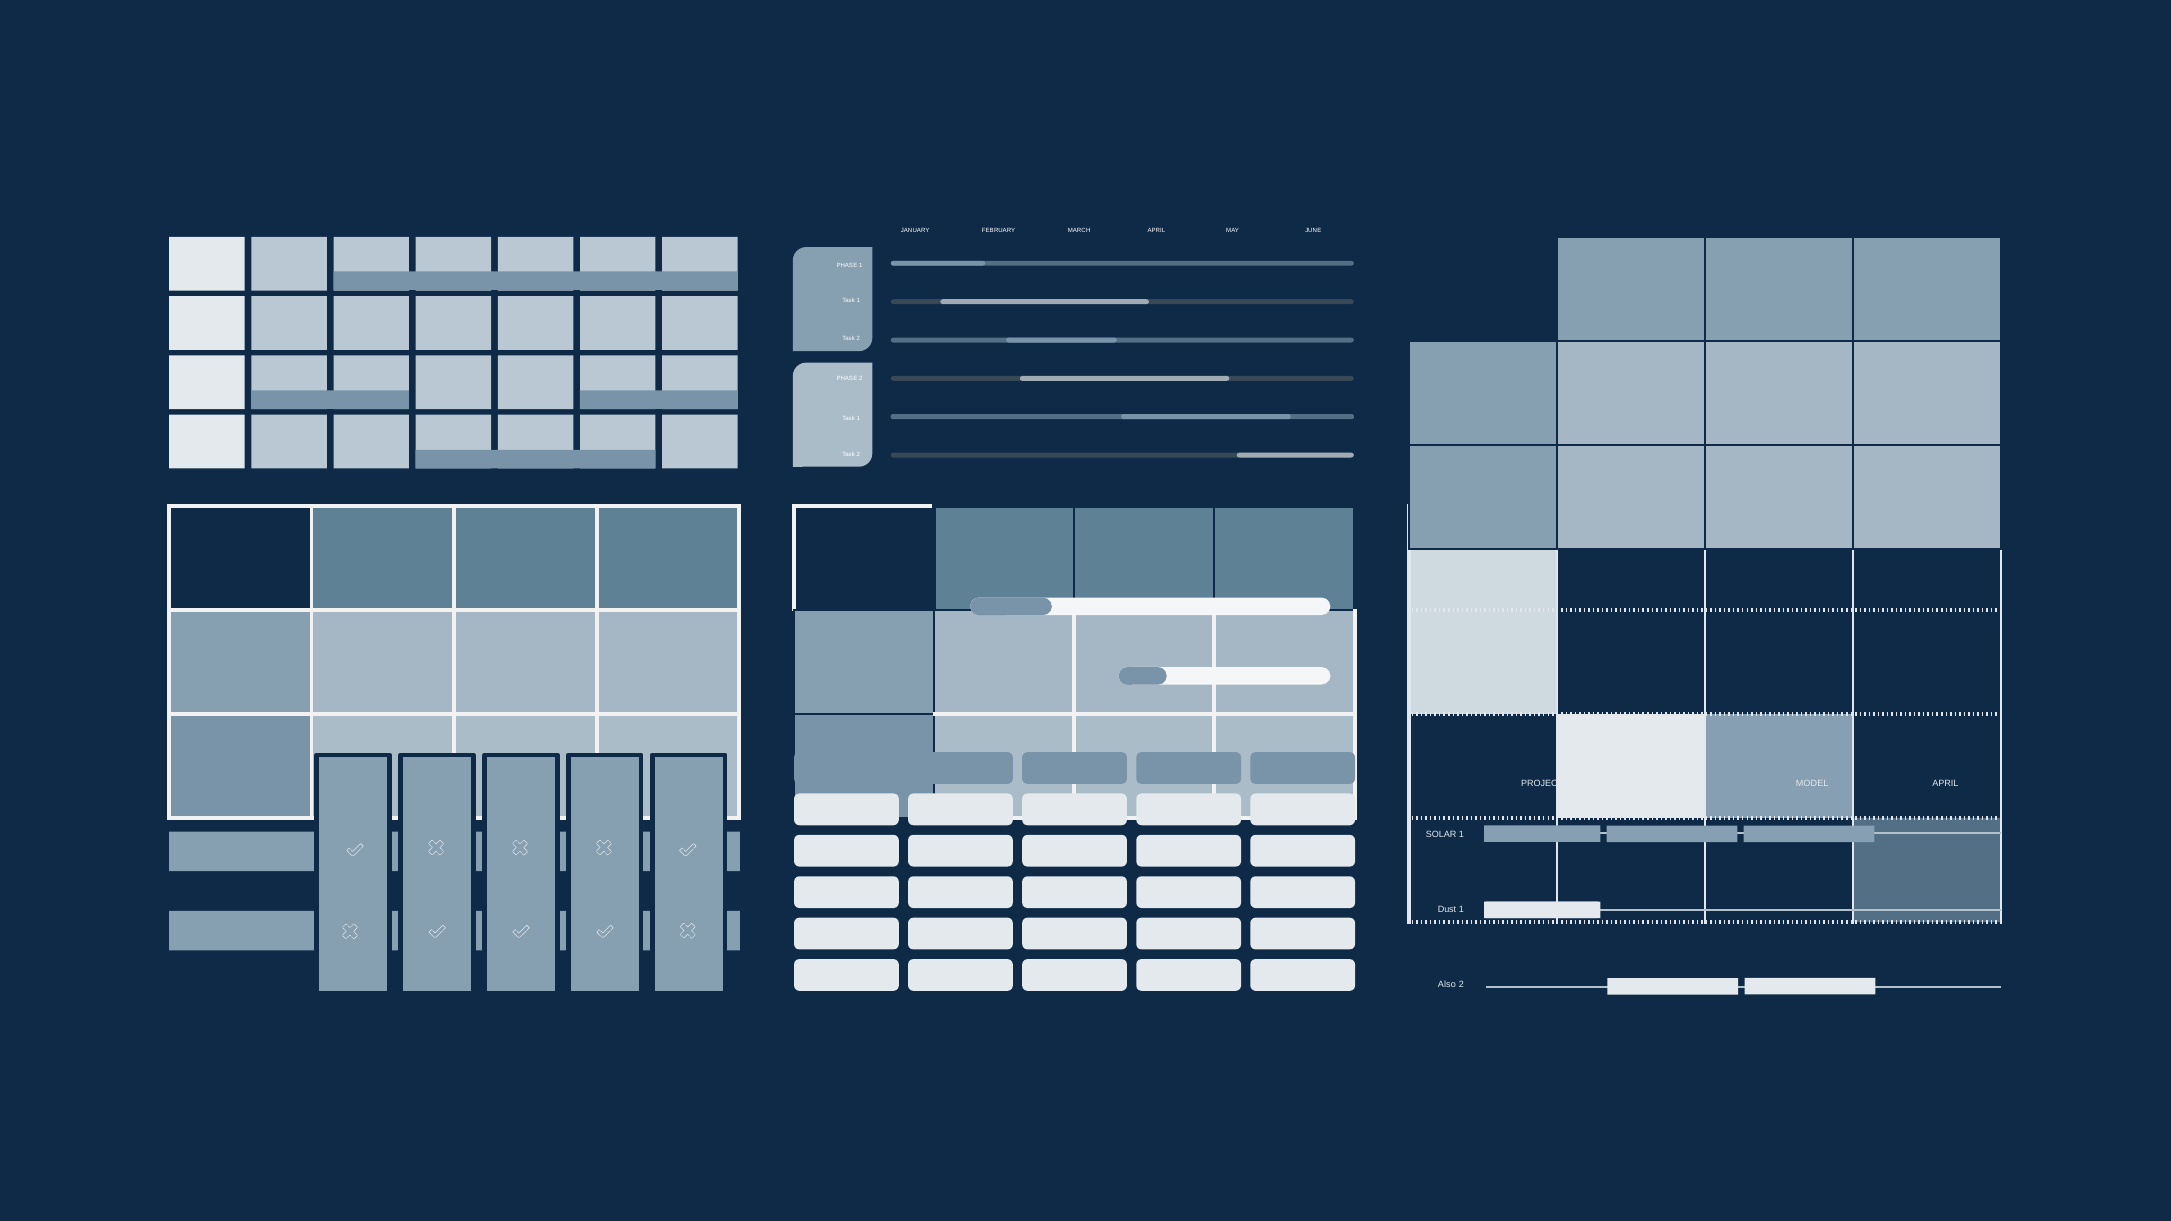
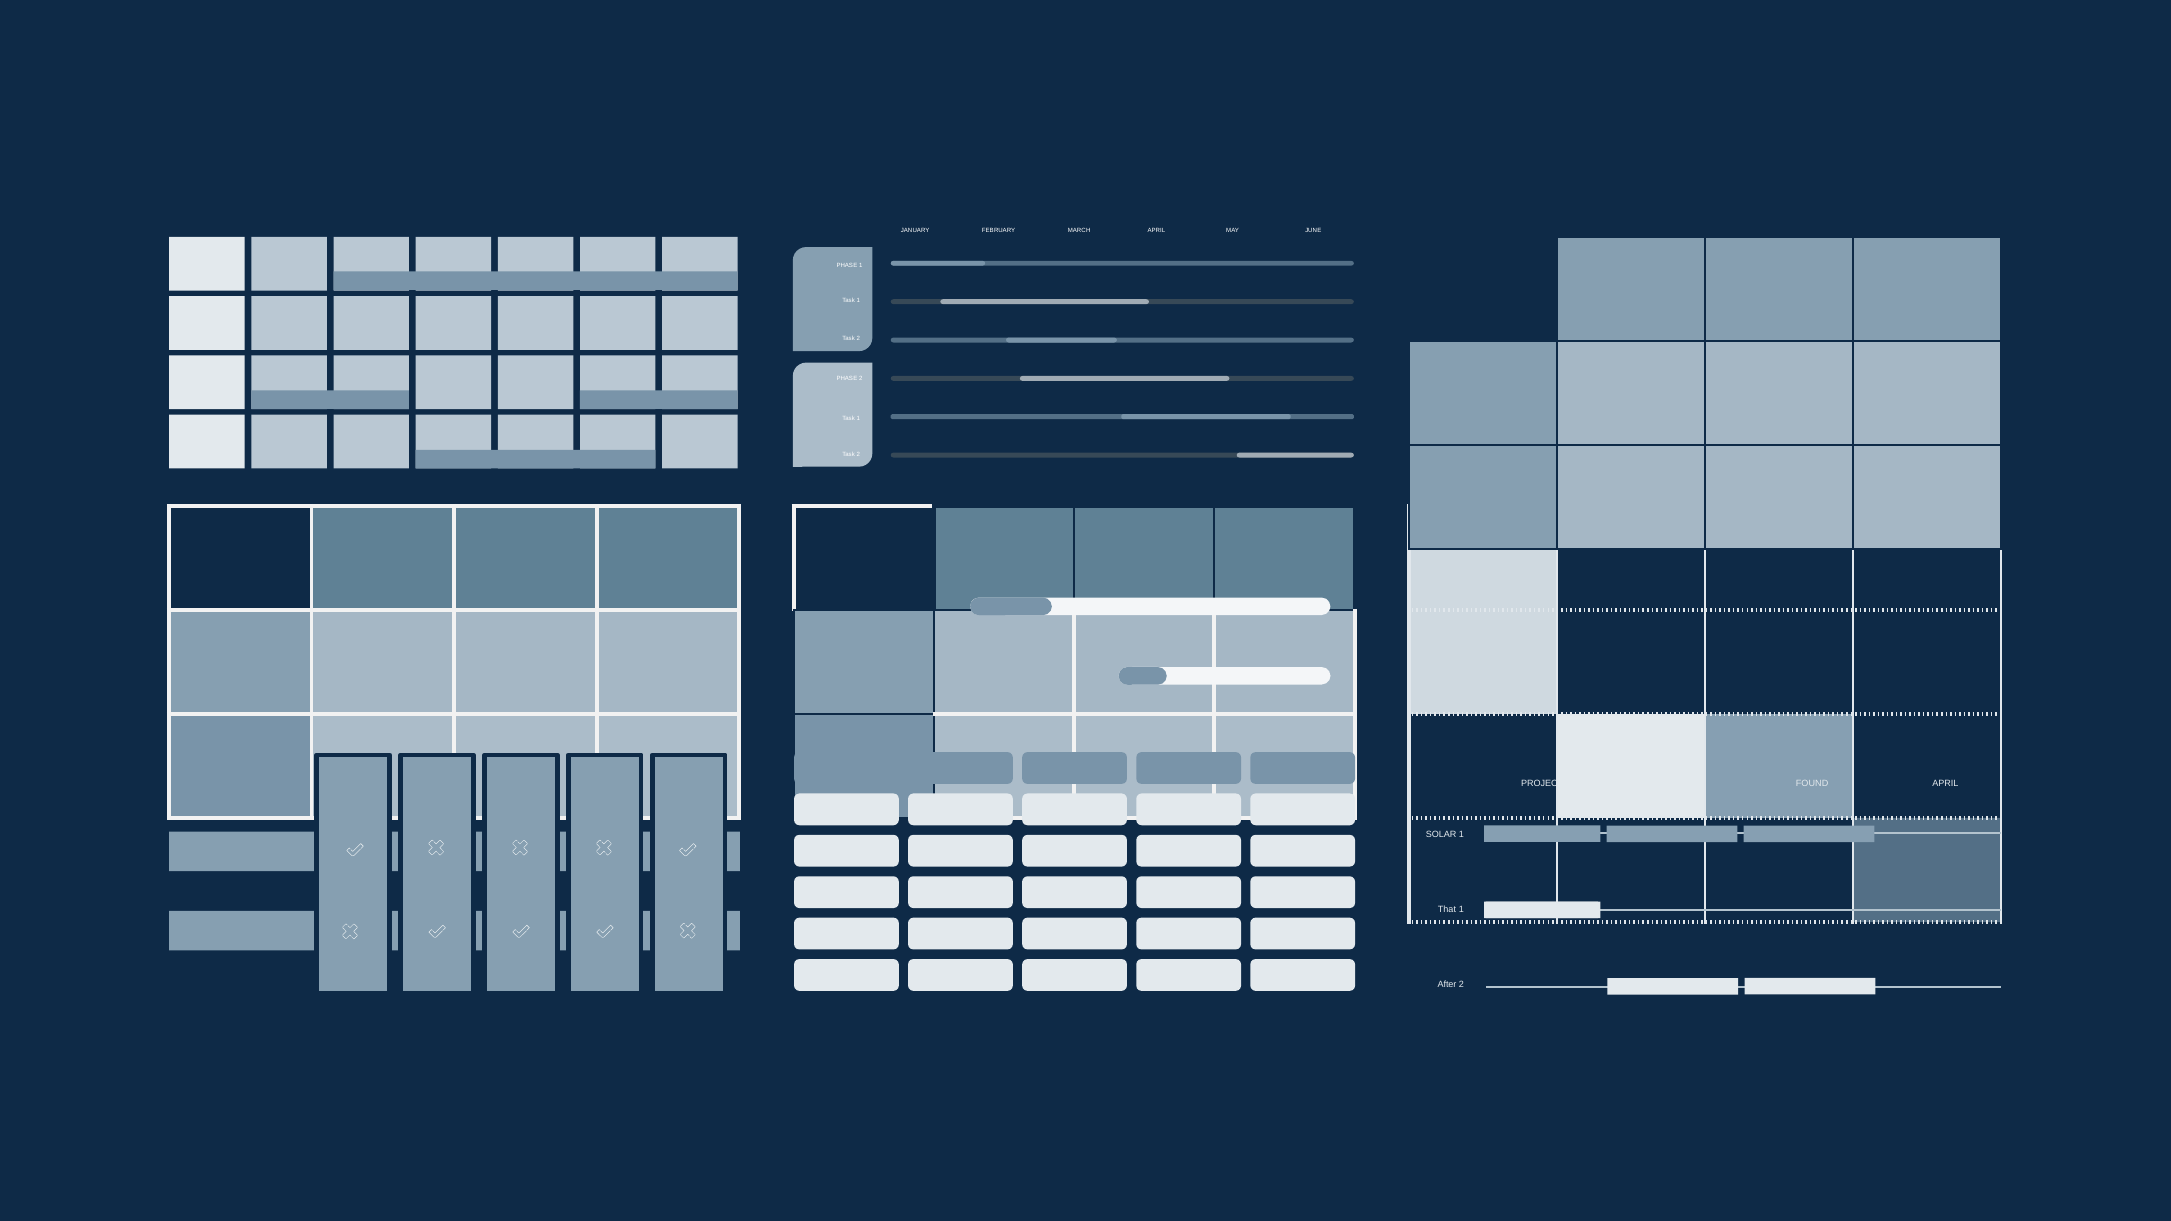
MODEL: MODEL -> FOUND (1812, 784)
Dust: Dust -> That (1447, 909)
Also: Also -> After (1447, 984)
